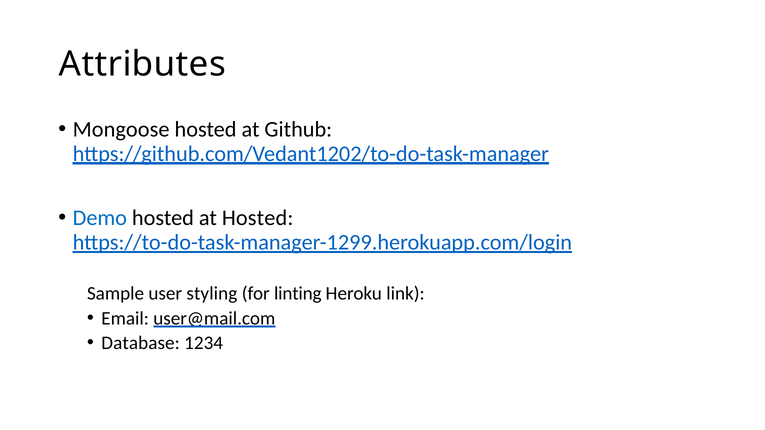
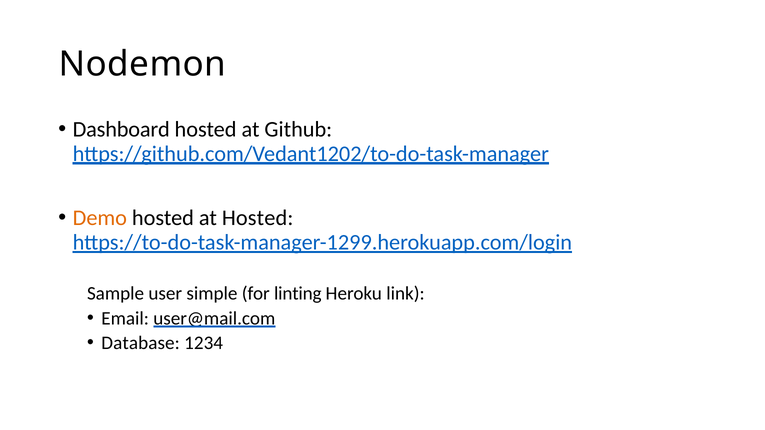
Attributes: Attributes -> Nodemon (142, 64)
Mongoose: Mongoose -> Dashboard (121, 129)
Demo colour: blue -> orange (100, 218)
styling: styling -> simple (212, 294)
